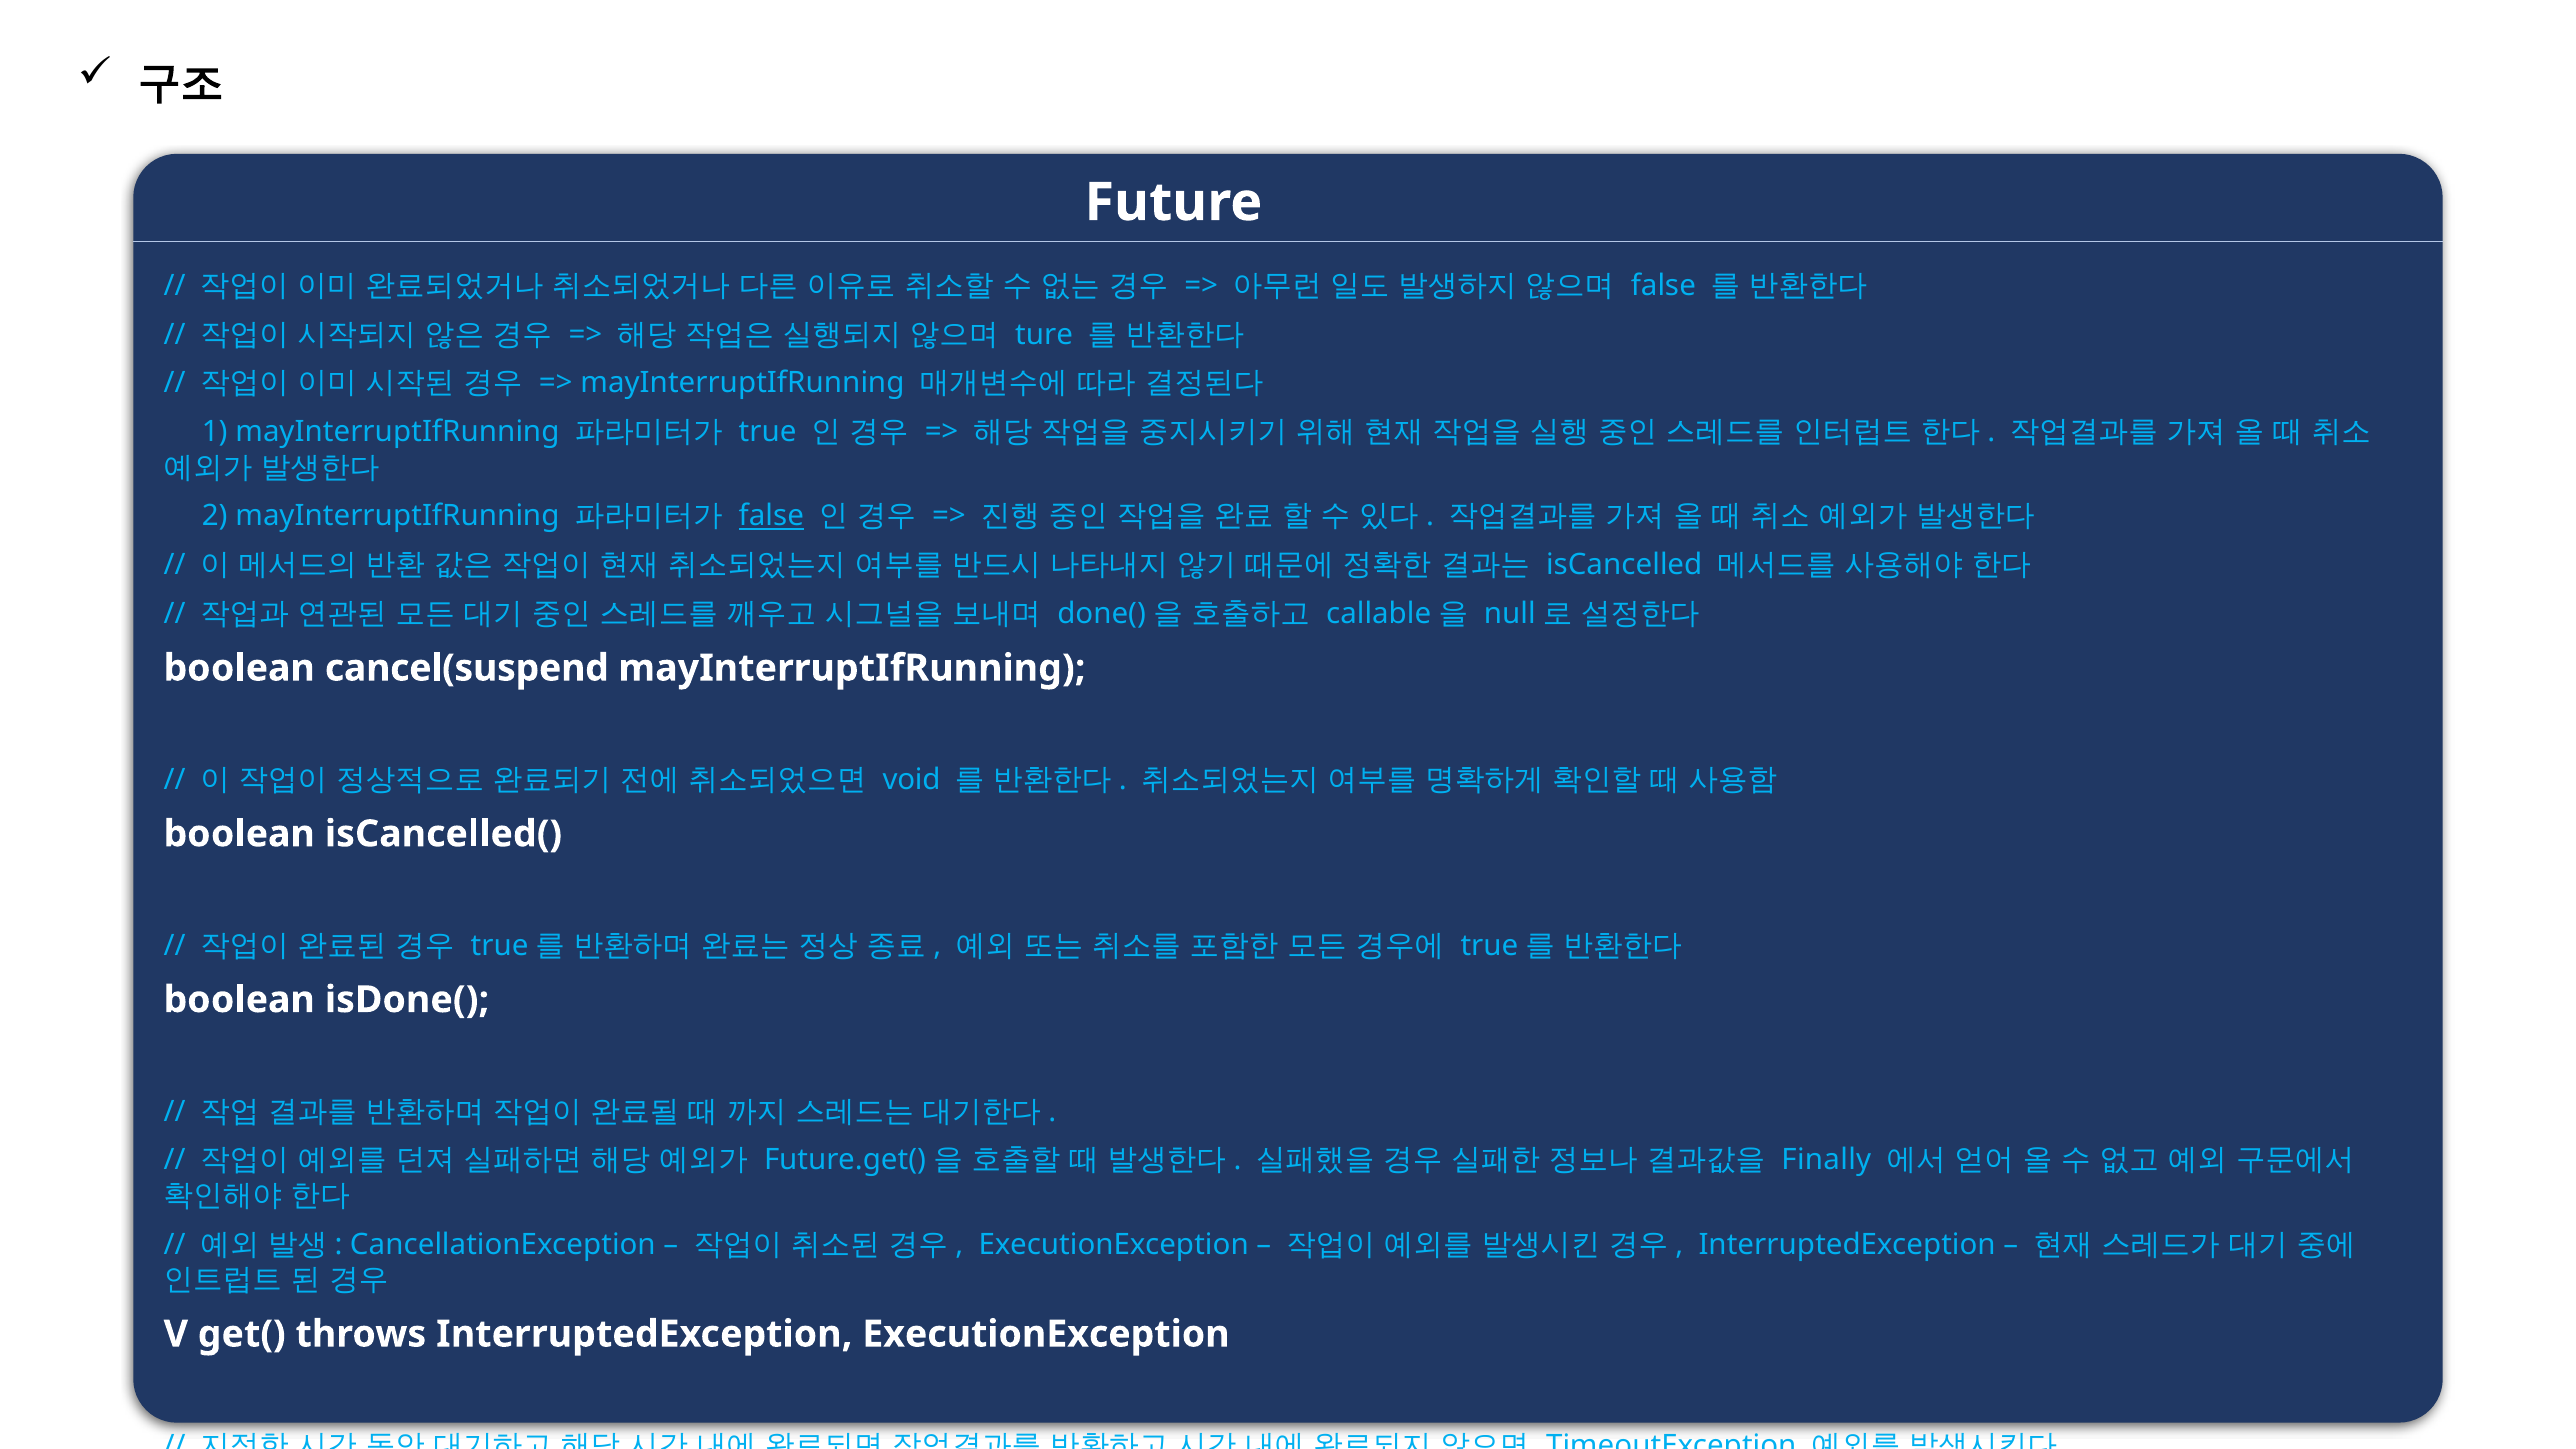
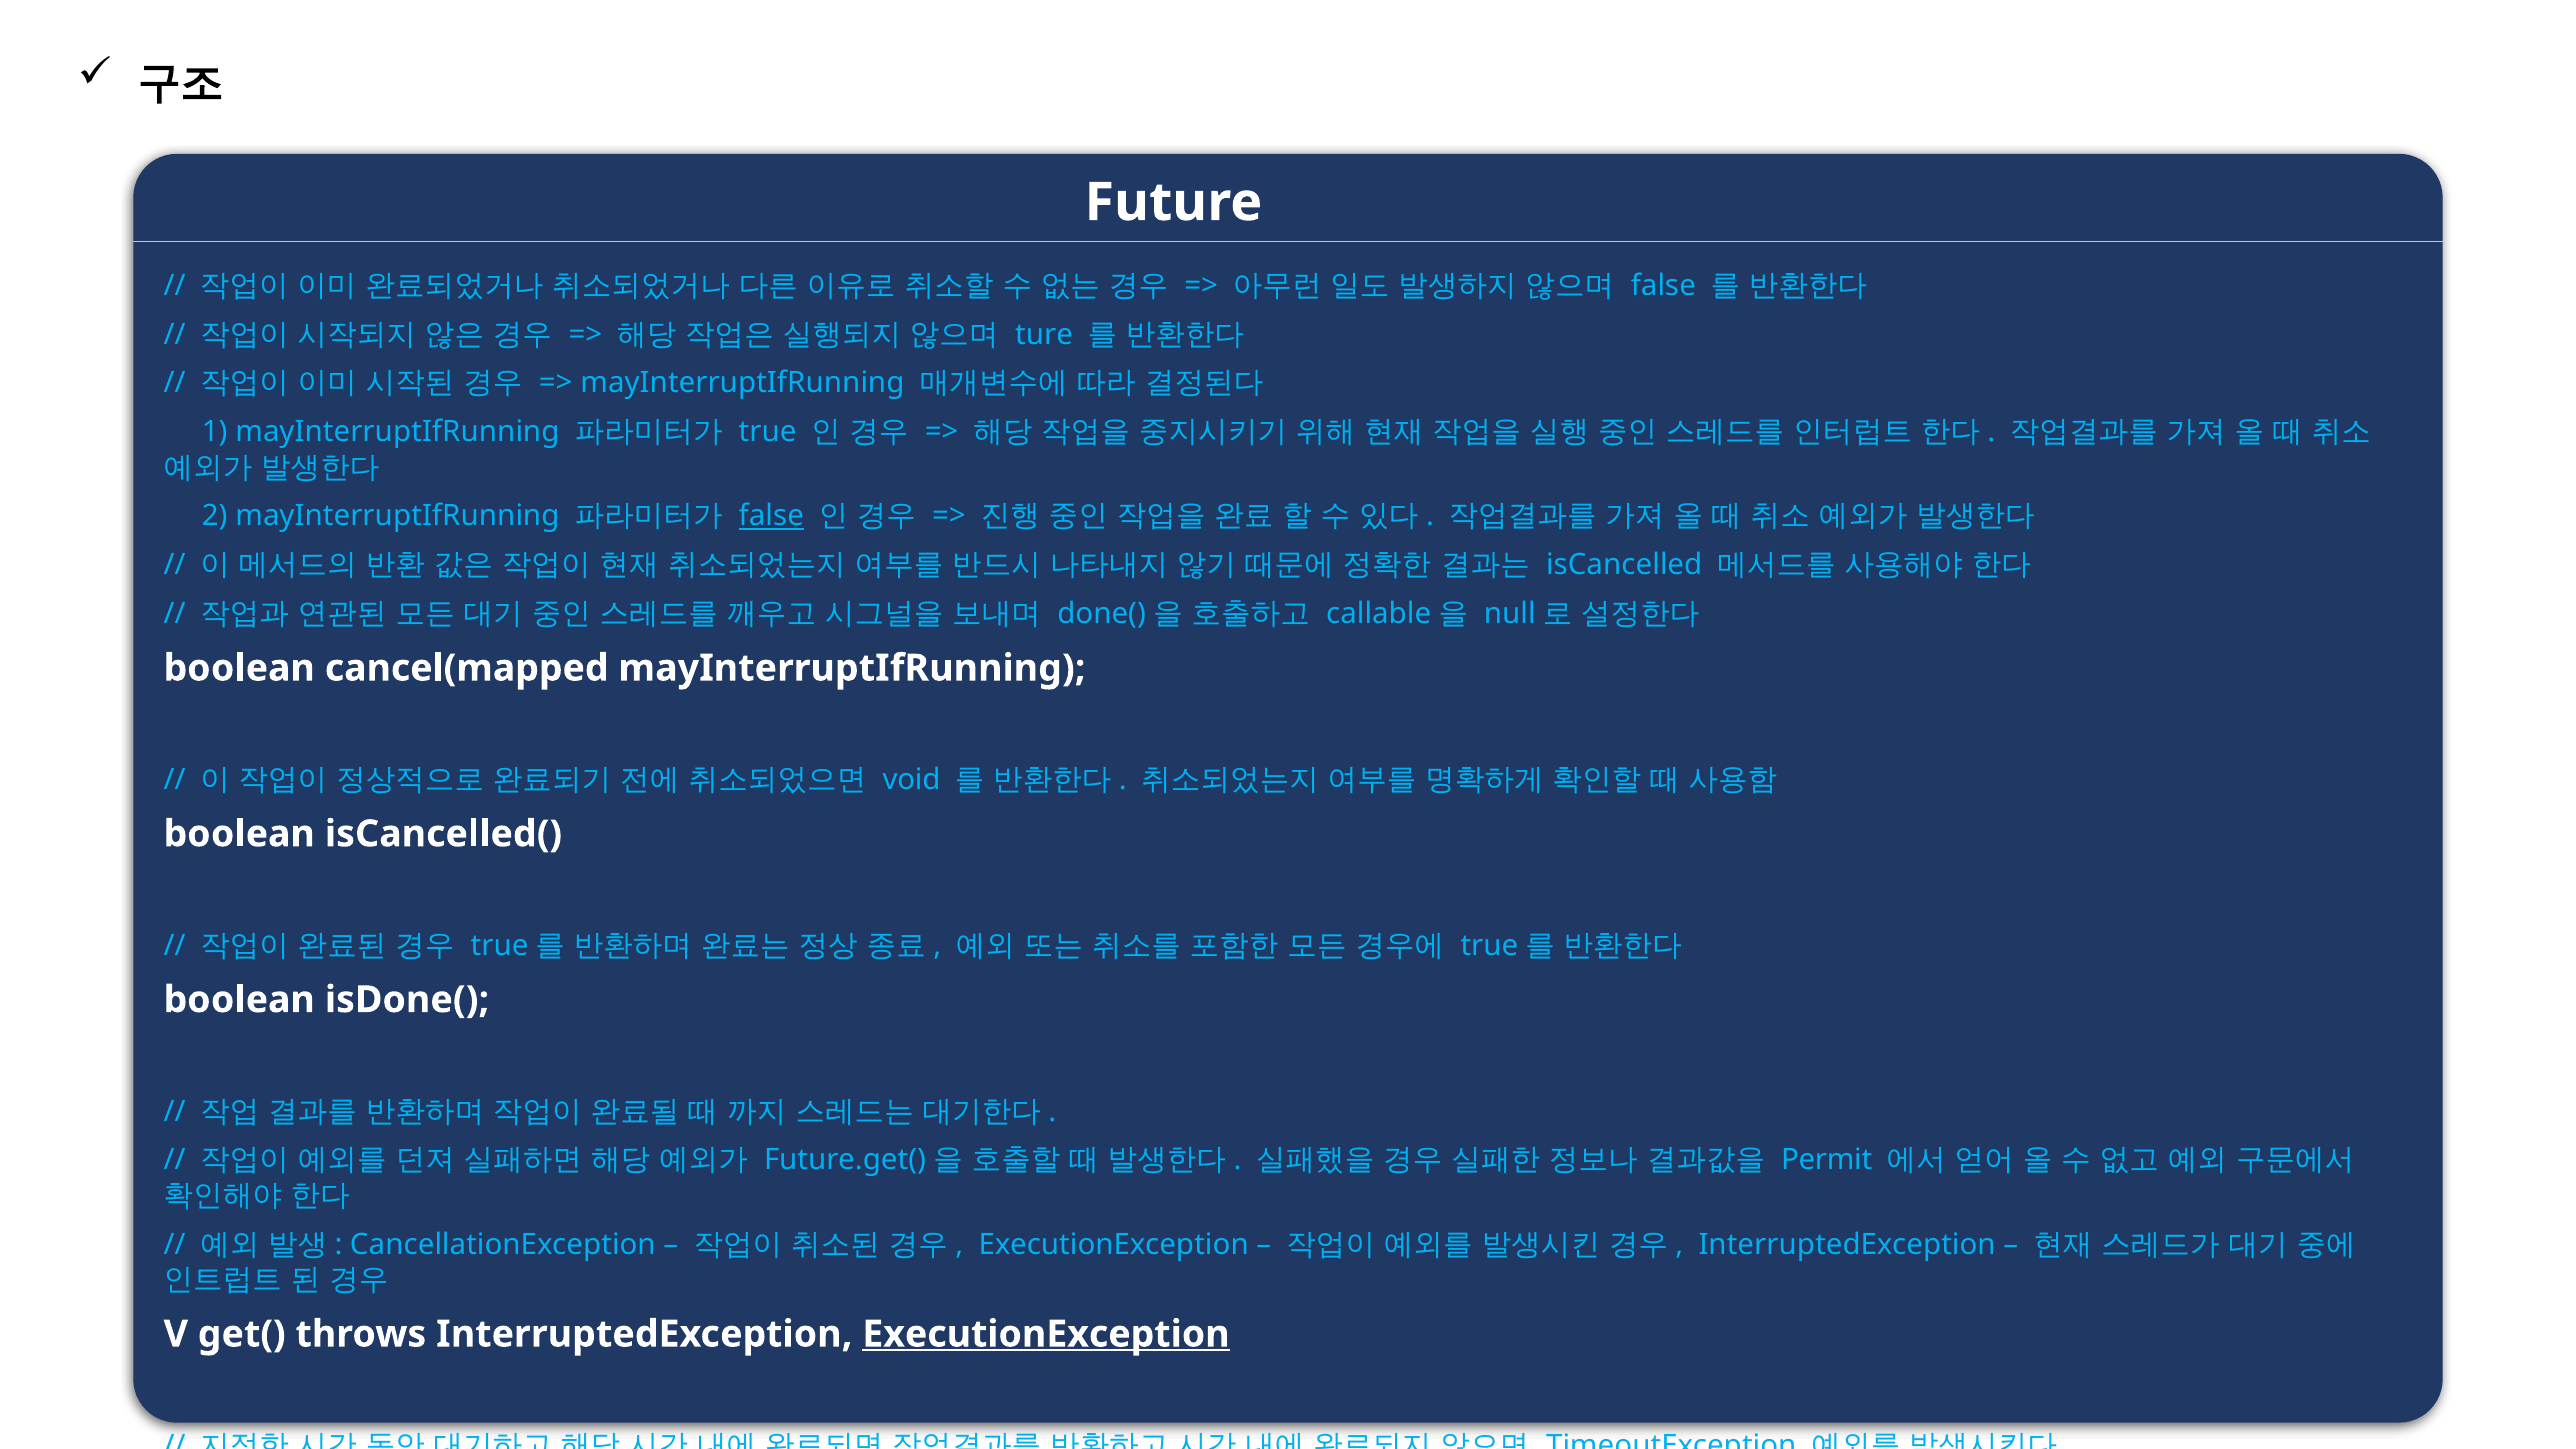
cancel(suspend: cancel(suspend -> cancel(mapped (467, 668)
Finally: Finally -> Permit (1827, 1160)
ExecutionException underline: none -> present (1046, 1334)
